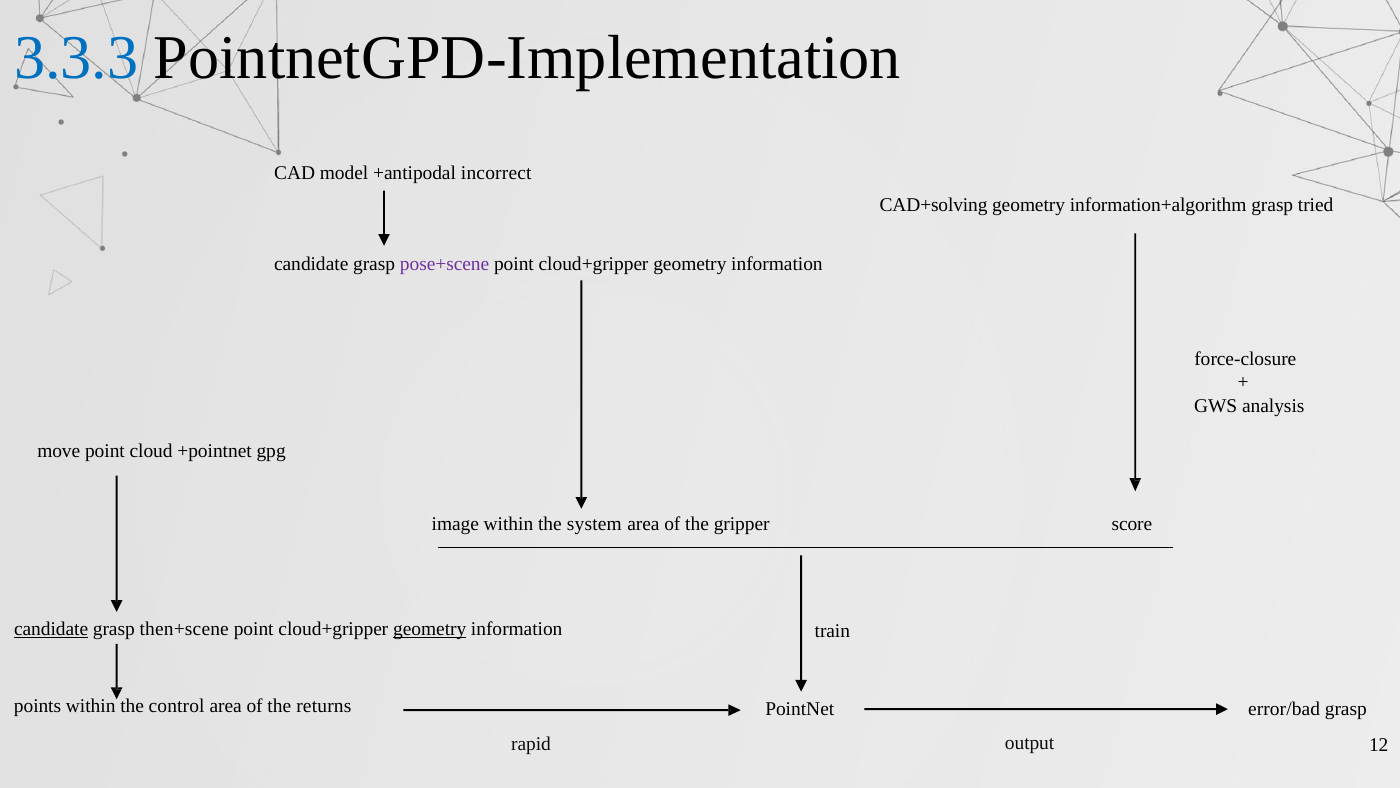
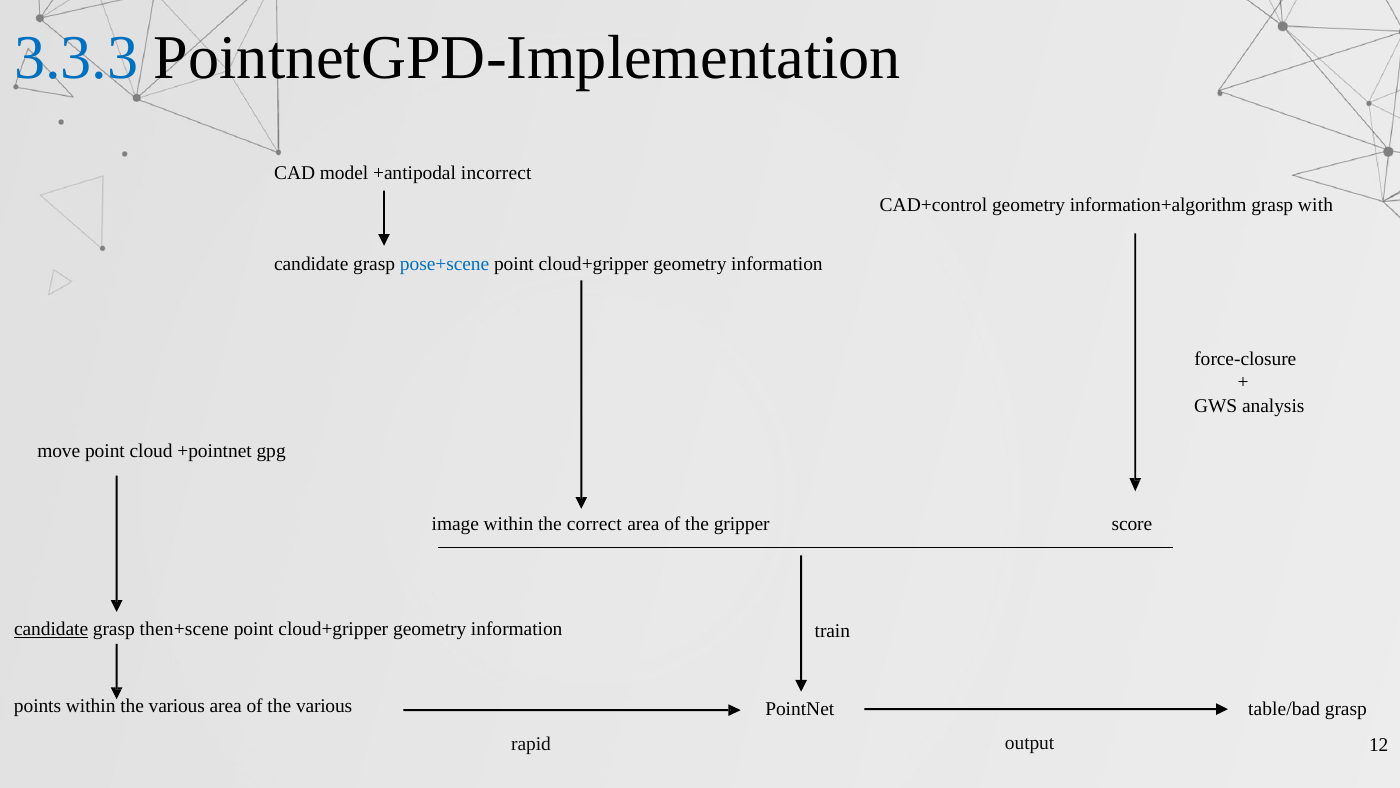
CAD+solving: CAD+solving -> CAD+control (933, 205)
tried: tried -> with (1316, 205)
pose+scene colour: purple -> blue (445, 264)
system: system -> correct (594, 524)
geometry underline: present -> none (430, 629)
within the control: control -> various (177, 706)
of the returns: returns -> various (324, 706)
error/bad: error/bad -> table/bad (1284, 709)
